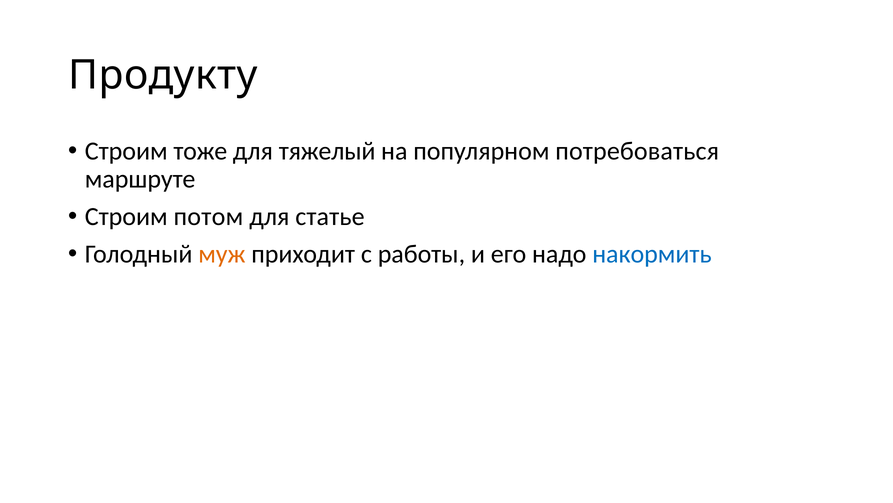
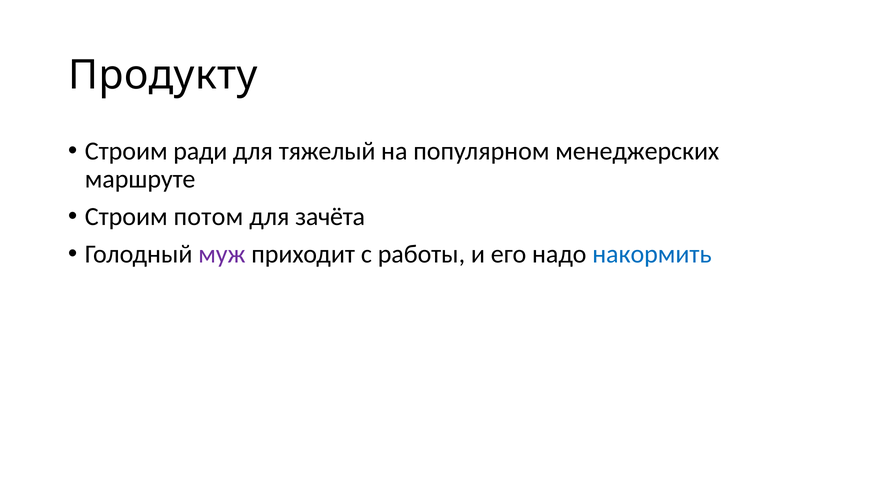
тоже: тоже -> ради (200, 151)
потребоваться: потребоваться -> менеджерских (637, 151)
статье: статье -> зачёта (330, 217)
муж colour: orange -> purple (222, 254)
